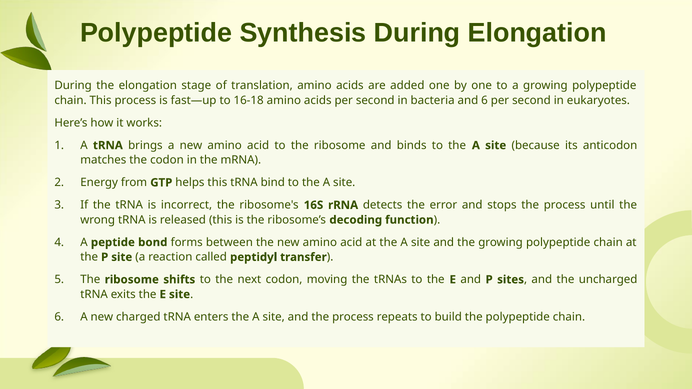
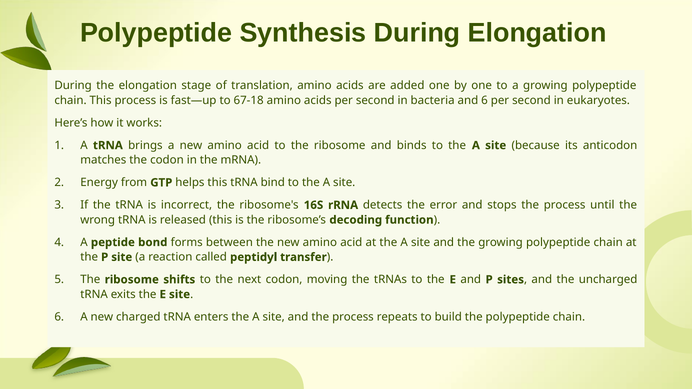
16-18: 16-18 -> 67-18 (249, 101)
